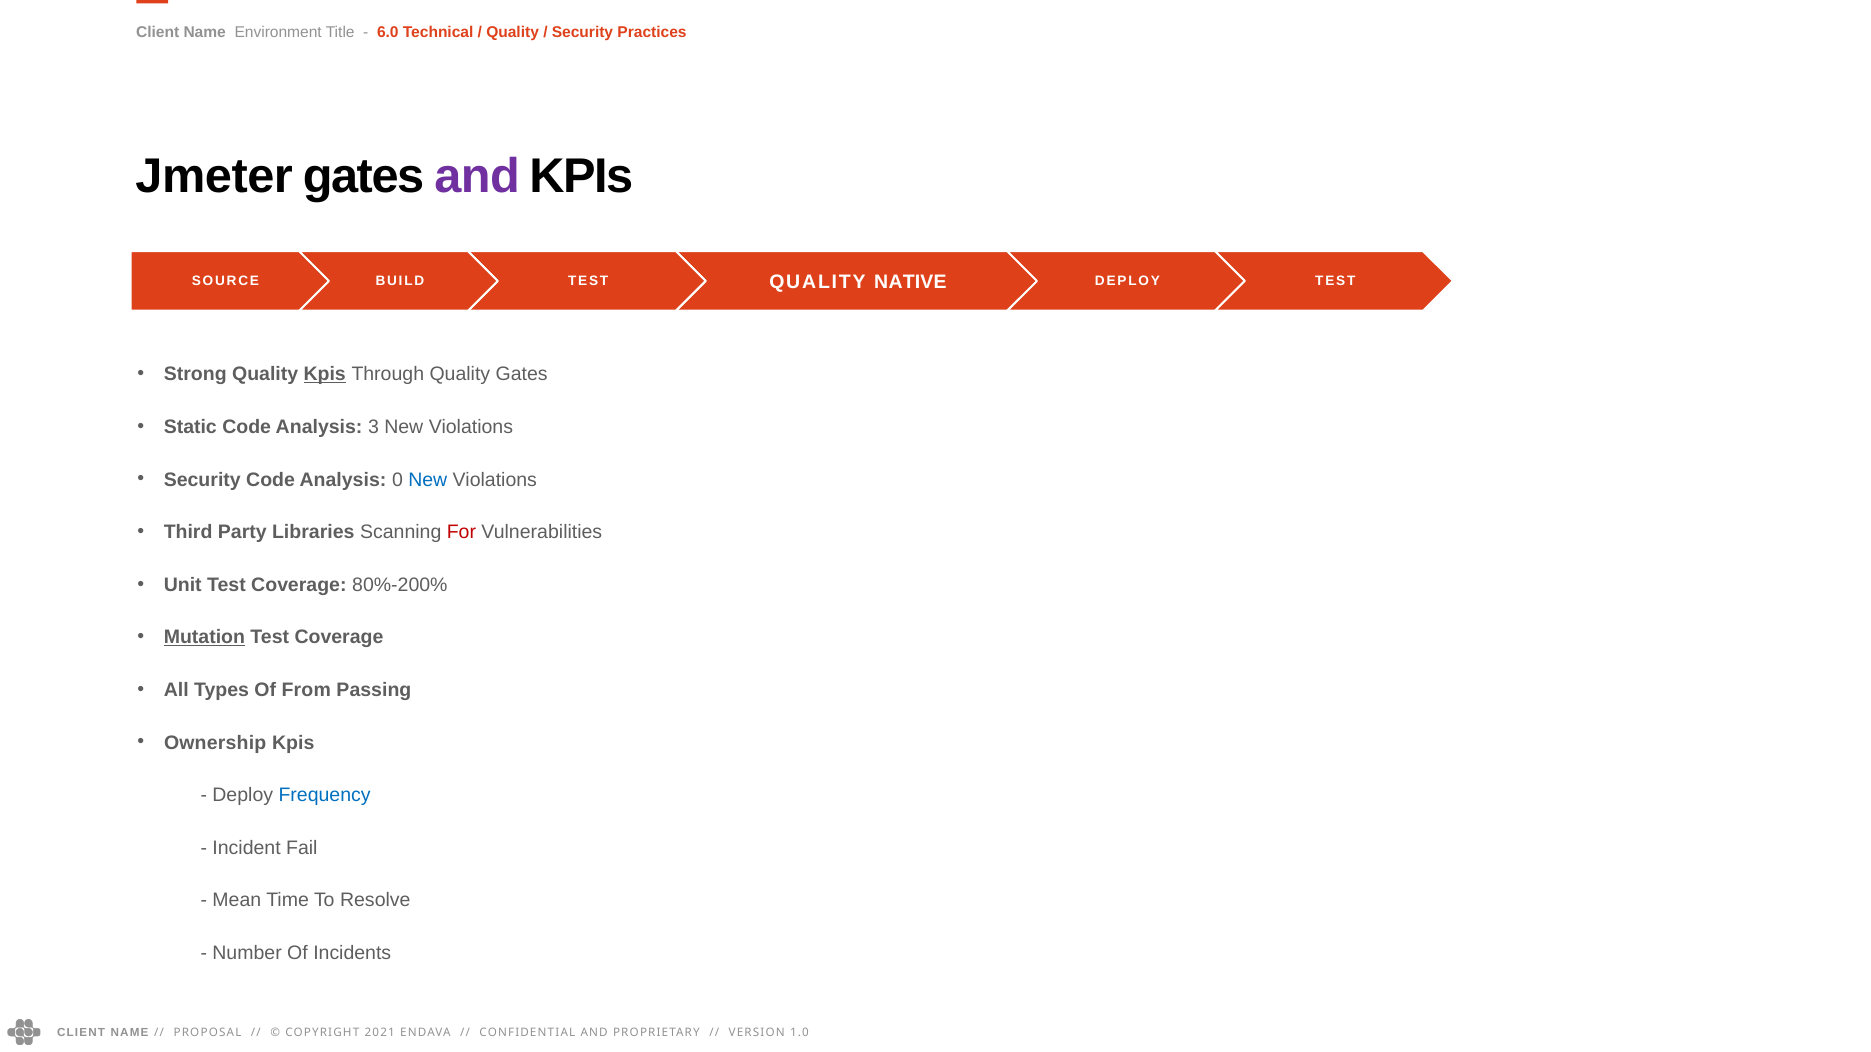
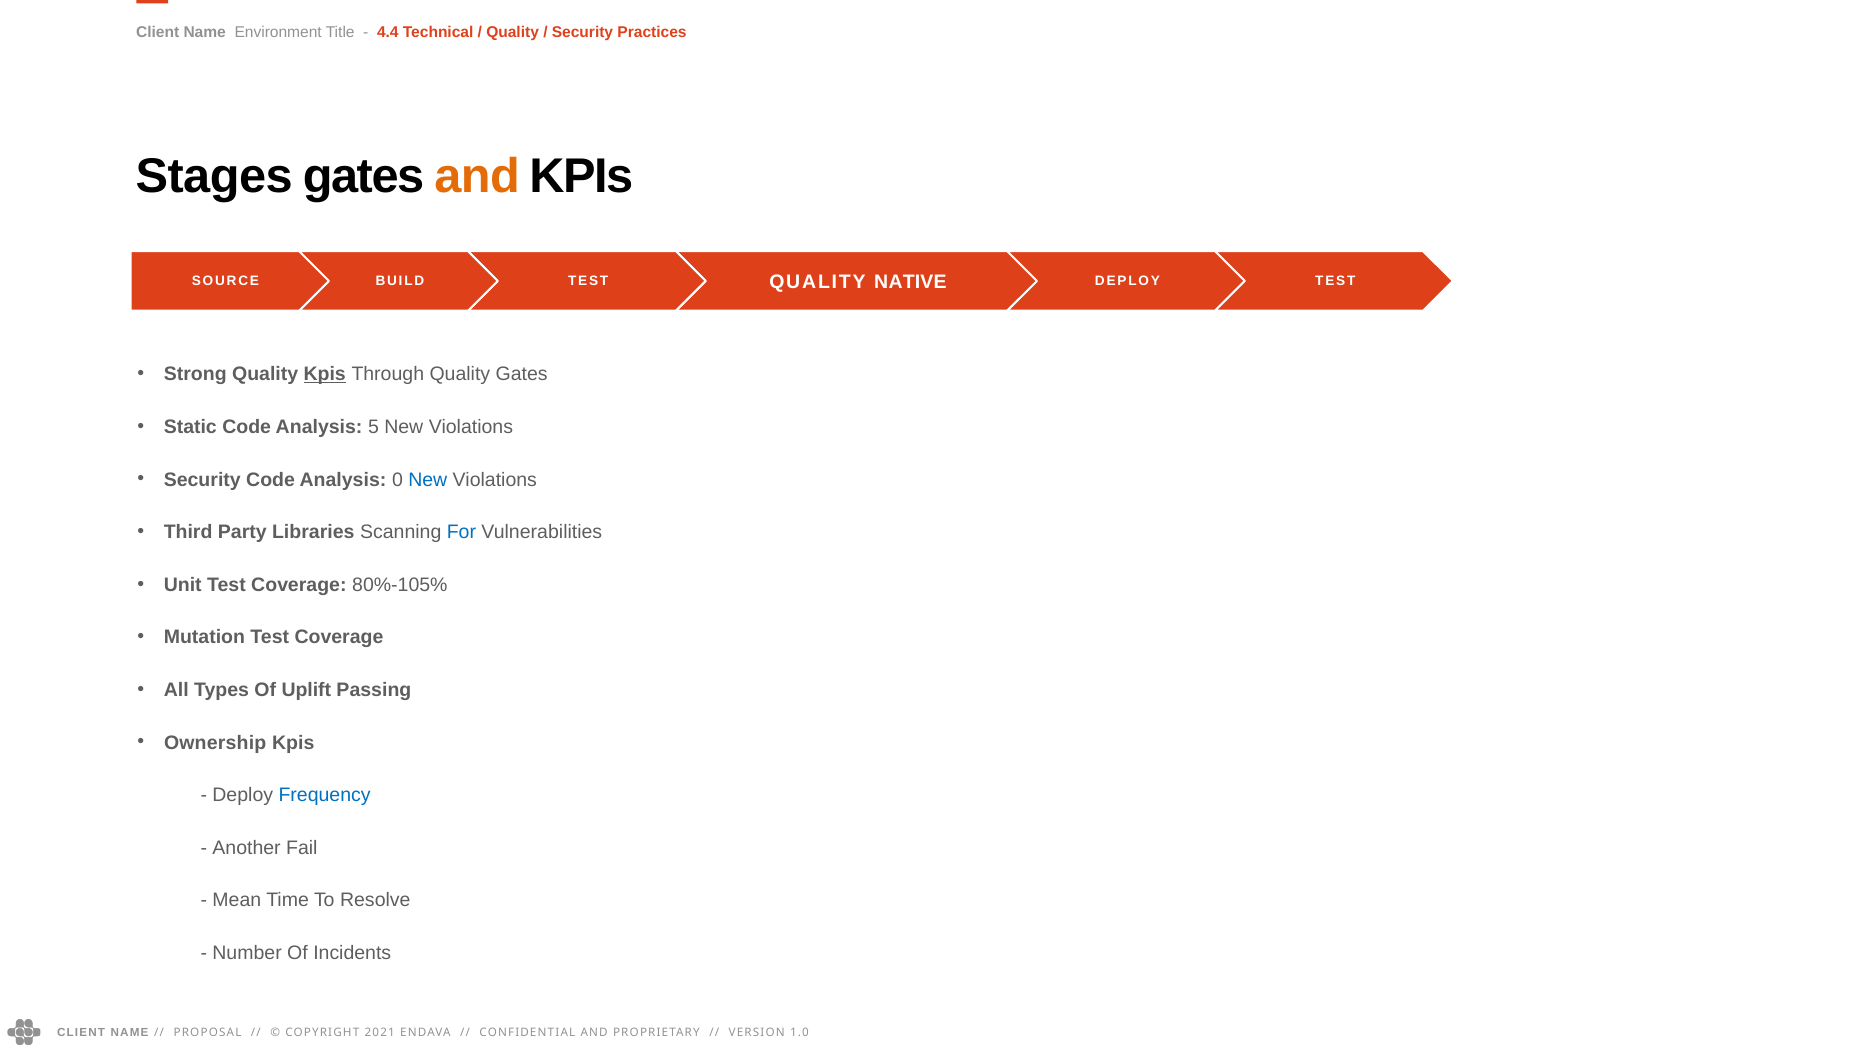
6.0: 6.0 -> 4.4 (388, 32)
Jmeter: Jmeter -> Stages (214, 176)
and colour: purple -> orange (477, 176)
Analysis 3: 3 -> 5 (374, 427)
For colour: red -> blue (461, 532)
80%-200%: 80%-200% -> 80%-105% (400, 585)
Mutation underline: present -> none (204, 638)
From: From -> Uplift (306, 690)
Incident: Incident -> Another (247, 848)
